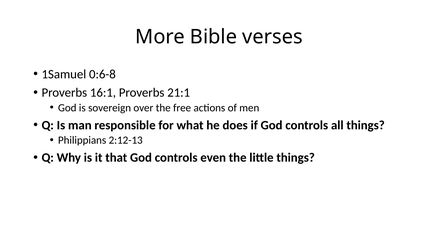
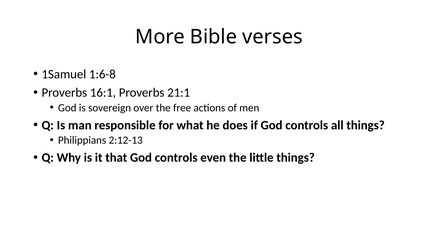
0:6-8: 0:6-8 -> 1:6-8 (102, 74)
